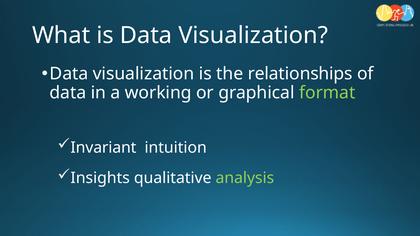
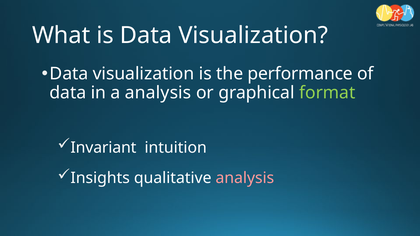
relationships: relationships -> performance (300, 74)
a working: working -> analysis (158, 93)
analysis colour: light green -> pink (245, 178)
